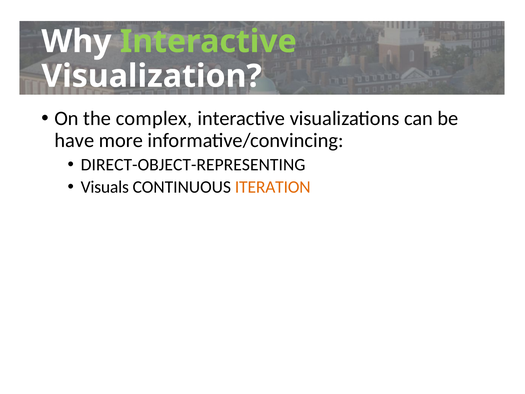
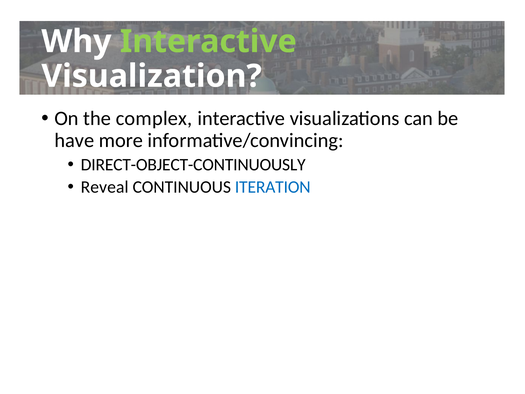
DIRECT-OBJECT-REPRESENTING: DIRECT-OBJECT-REPRESENTING -> DIRECT-OBJECT-CONTINUOUSLY (193, 165)
Visuals: Visuals -> Reveal (105, 187)
ITERATION colour: orange -> blue (273, 187)
